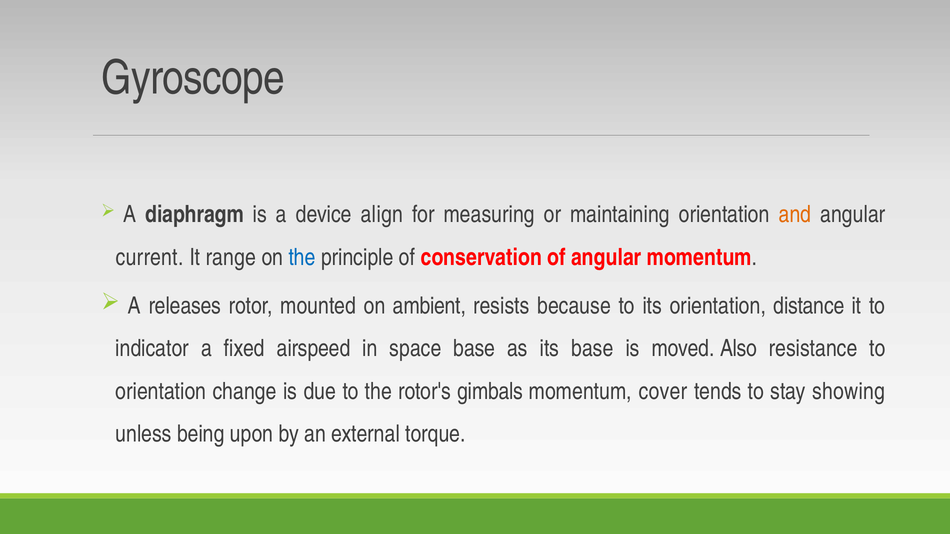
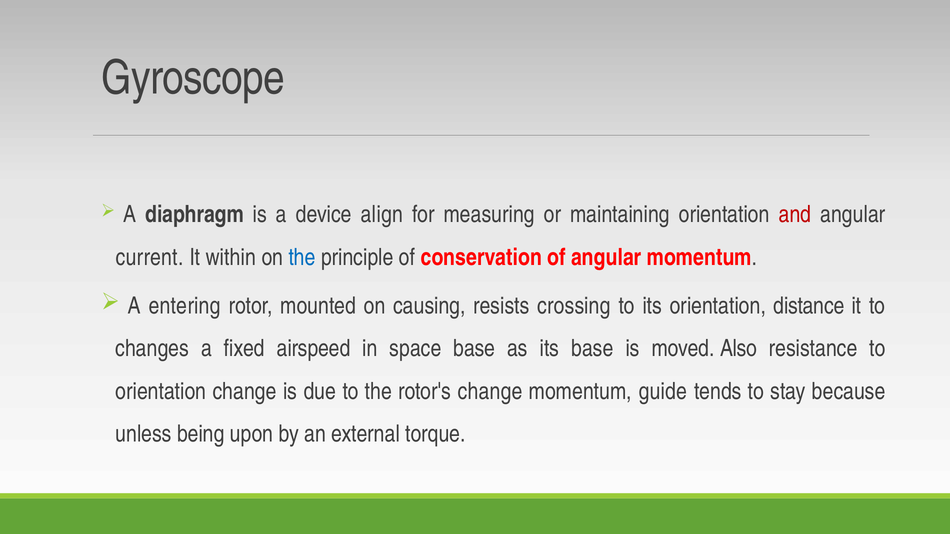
and colour: orange -> red (795, 215)
range: range -> within (231, 257)
releases: releases -> entering (185, 306)
ambient: ambient -> causing (429, 306)
because: because -> crossing (574, 306)
indicator: indicator -> changes (152, 349)
rotor's gimbals: gimbals -> change (490, 392)
cover: cover -> guide (663, 392)
showing: showing -> because (849, 392)
